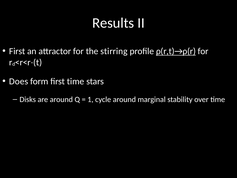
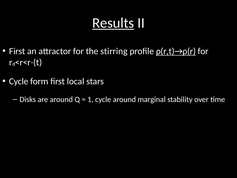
Results underline: none -> present (113, 23)
Does: Does -> Cycle (19, 81)
first time: time -> local (76, 81)
